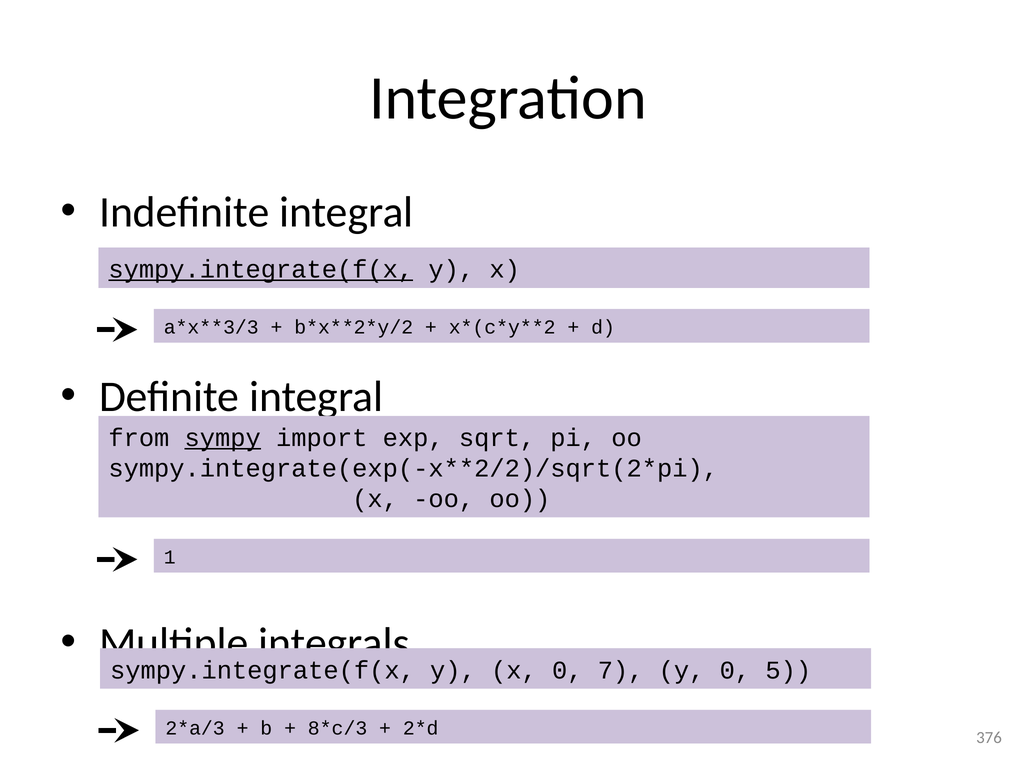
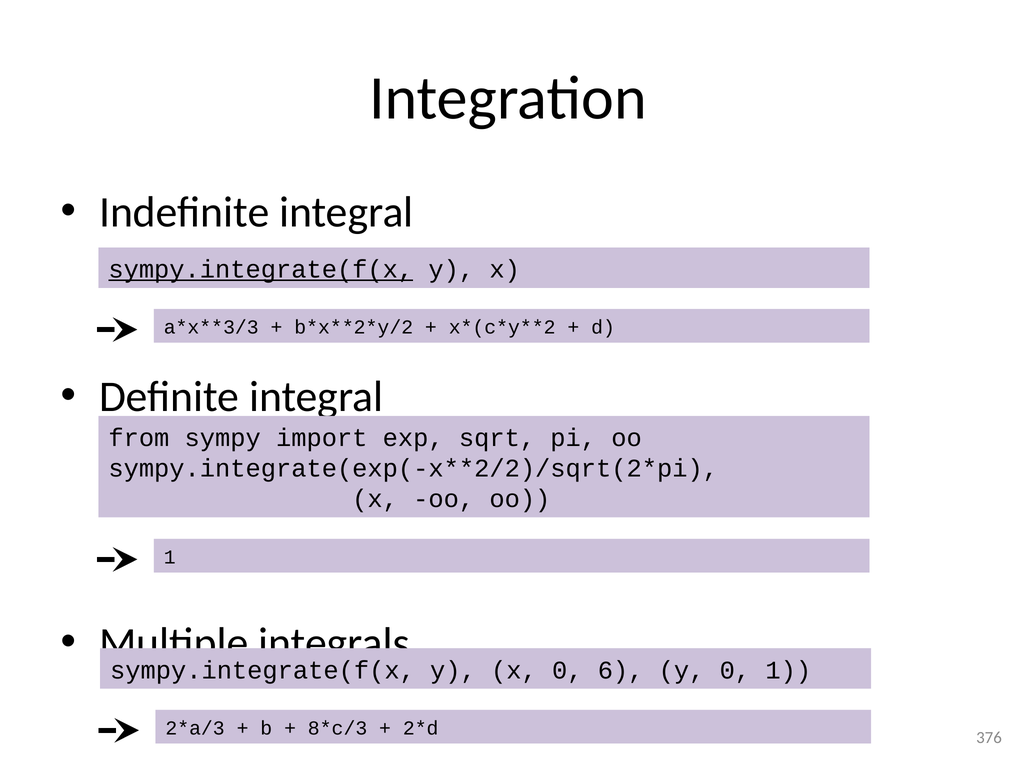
sympy underline: present -> none (223, 438)
7: 7 -> 6 (621, 670)
0 5: 5 -> 1 (788, 670)
